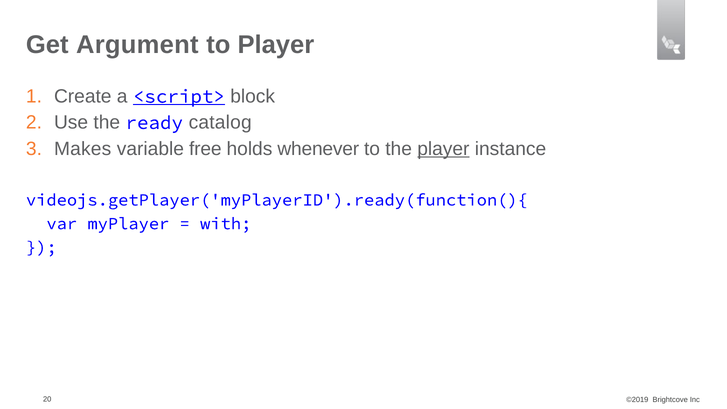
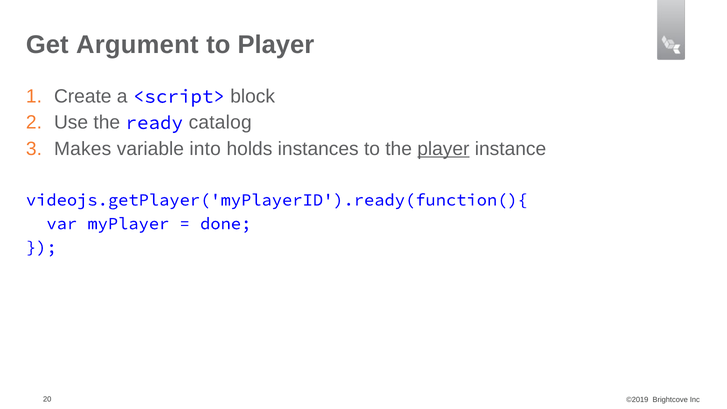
<script> underline: present -> none (179, 96)
free: free -> into (205, 149)
whenever: whenever -> instances (318, 149)
with: with -> done (226, 223)
